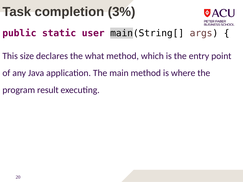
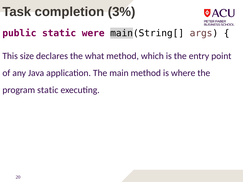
user: user -> were (93, 33)
program result: result -> static (48, 90)
